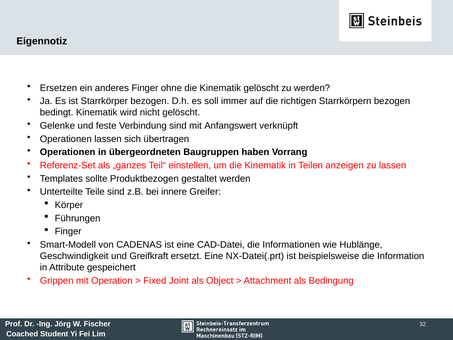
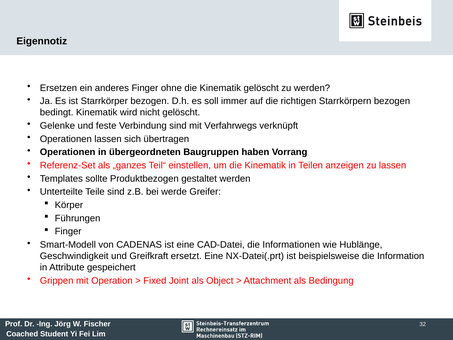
Anfangswert: Anfangswert -> Verfahrwegs (231, 126)
innere: innere -> werde (174, 192)
